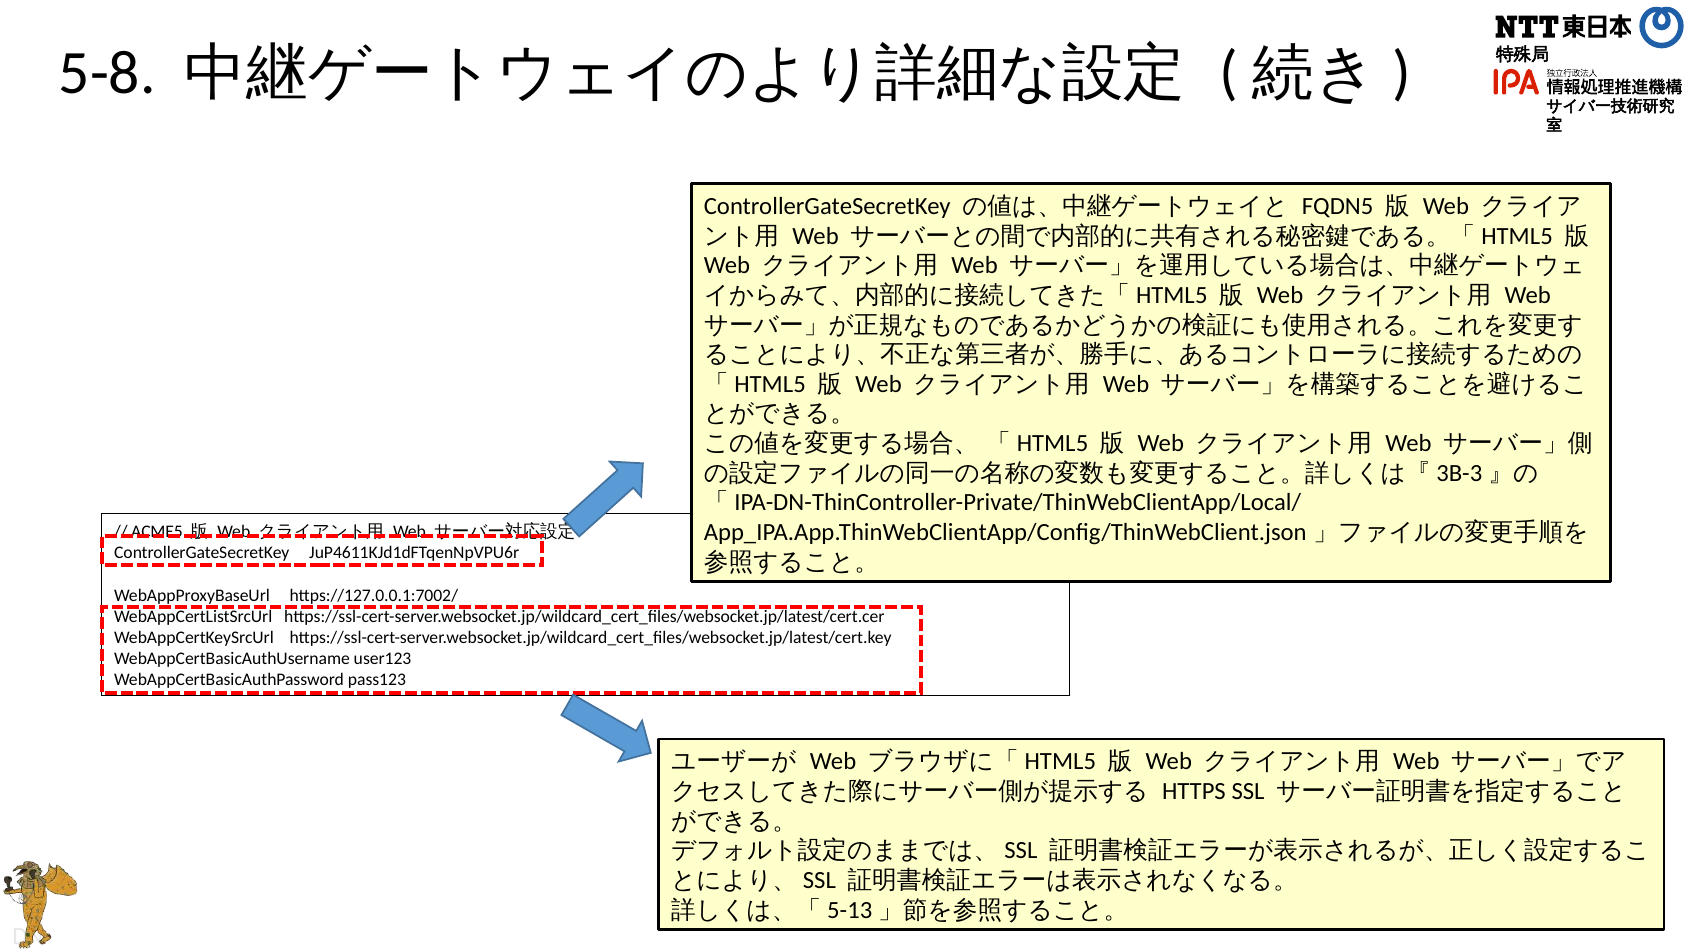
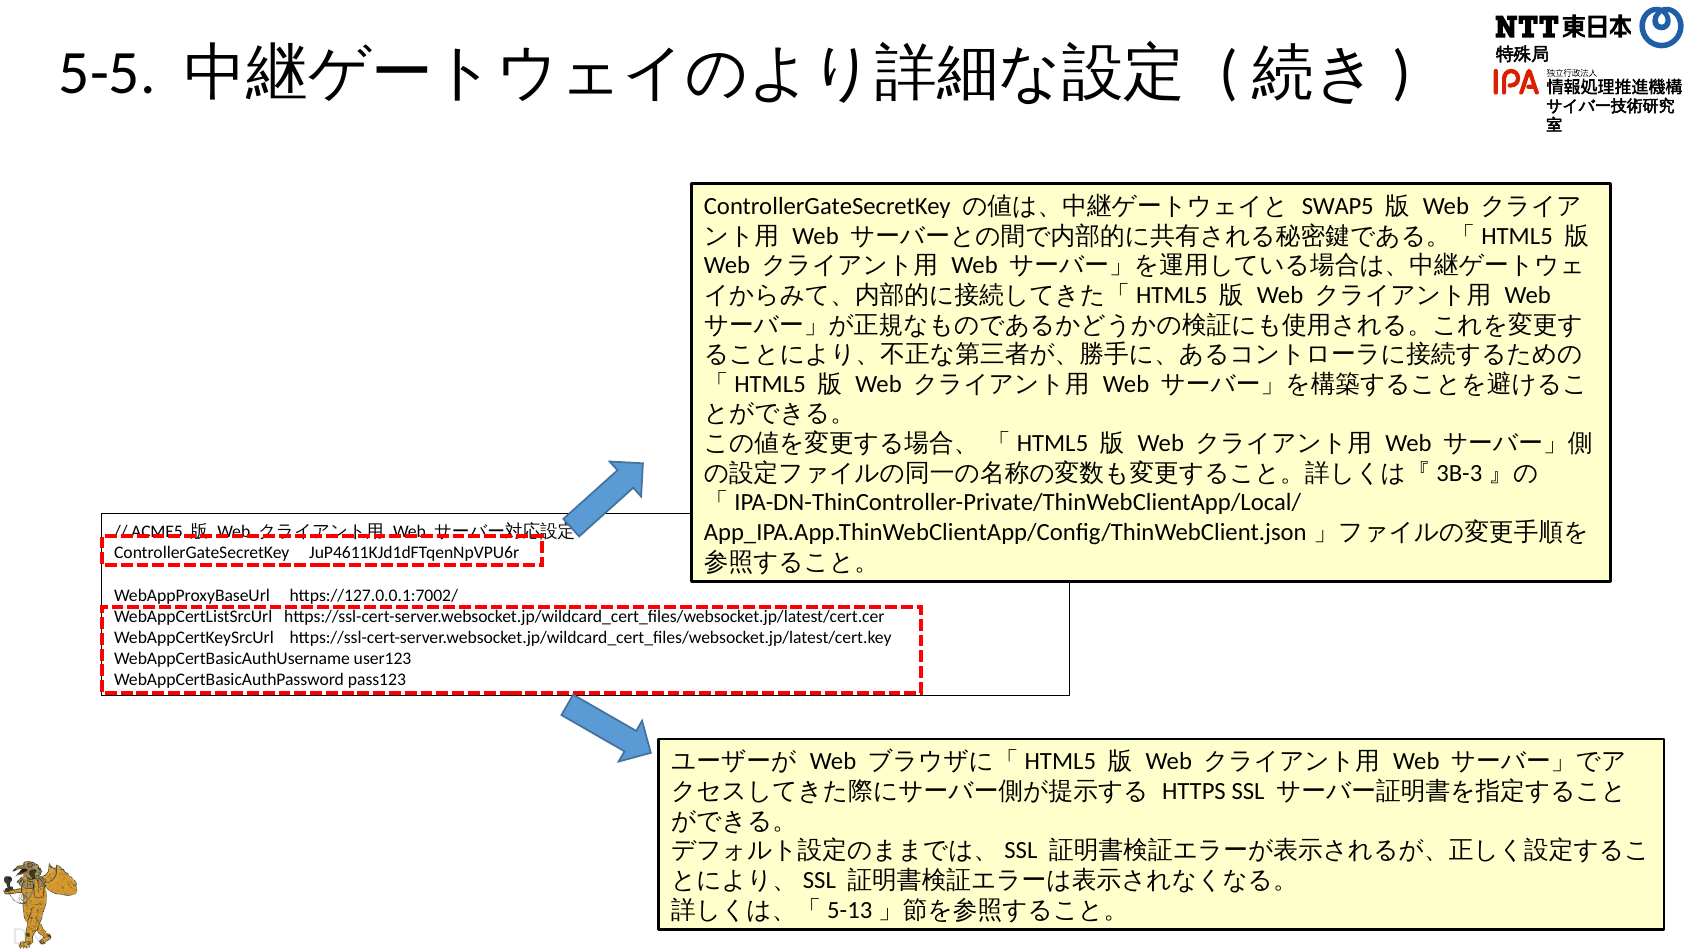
5-8: 5-8 -> 5-5 (107, 73)
FQDN5: FQDN5 -> SWAP5 (1338, 206)
